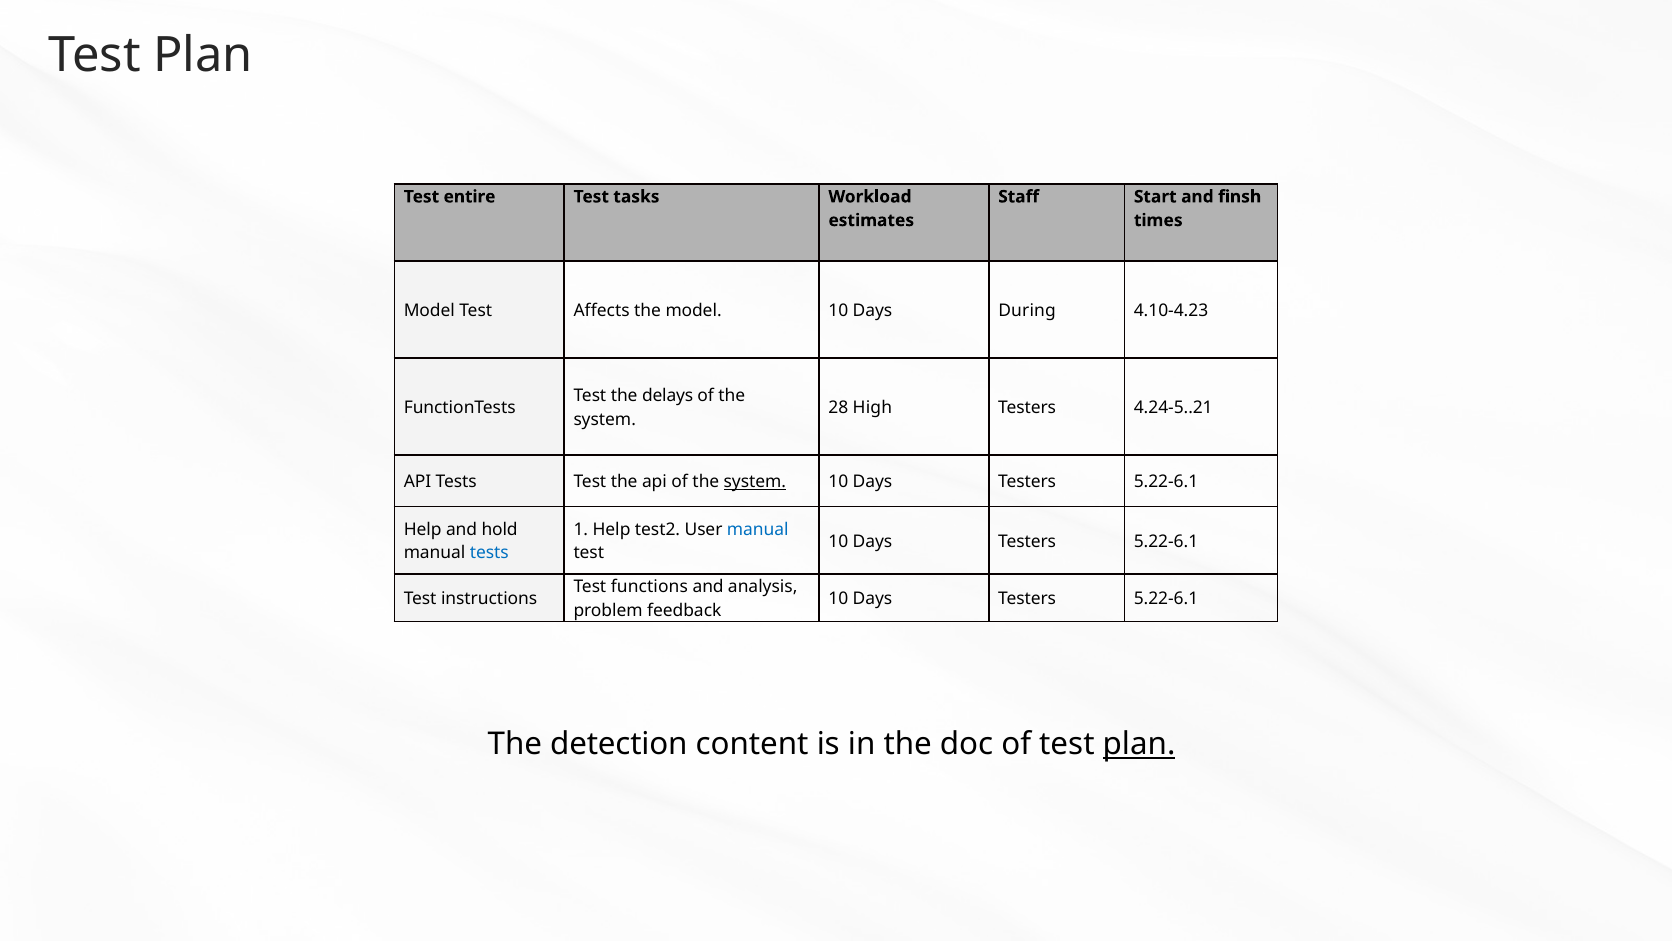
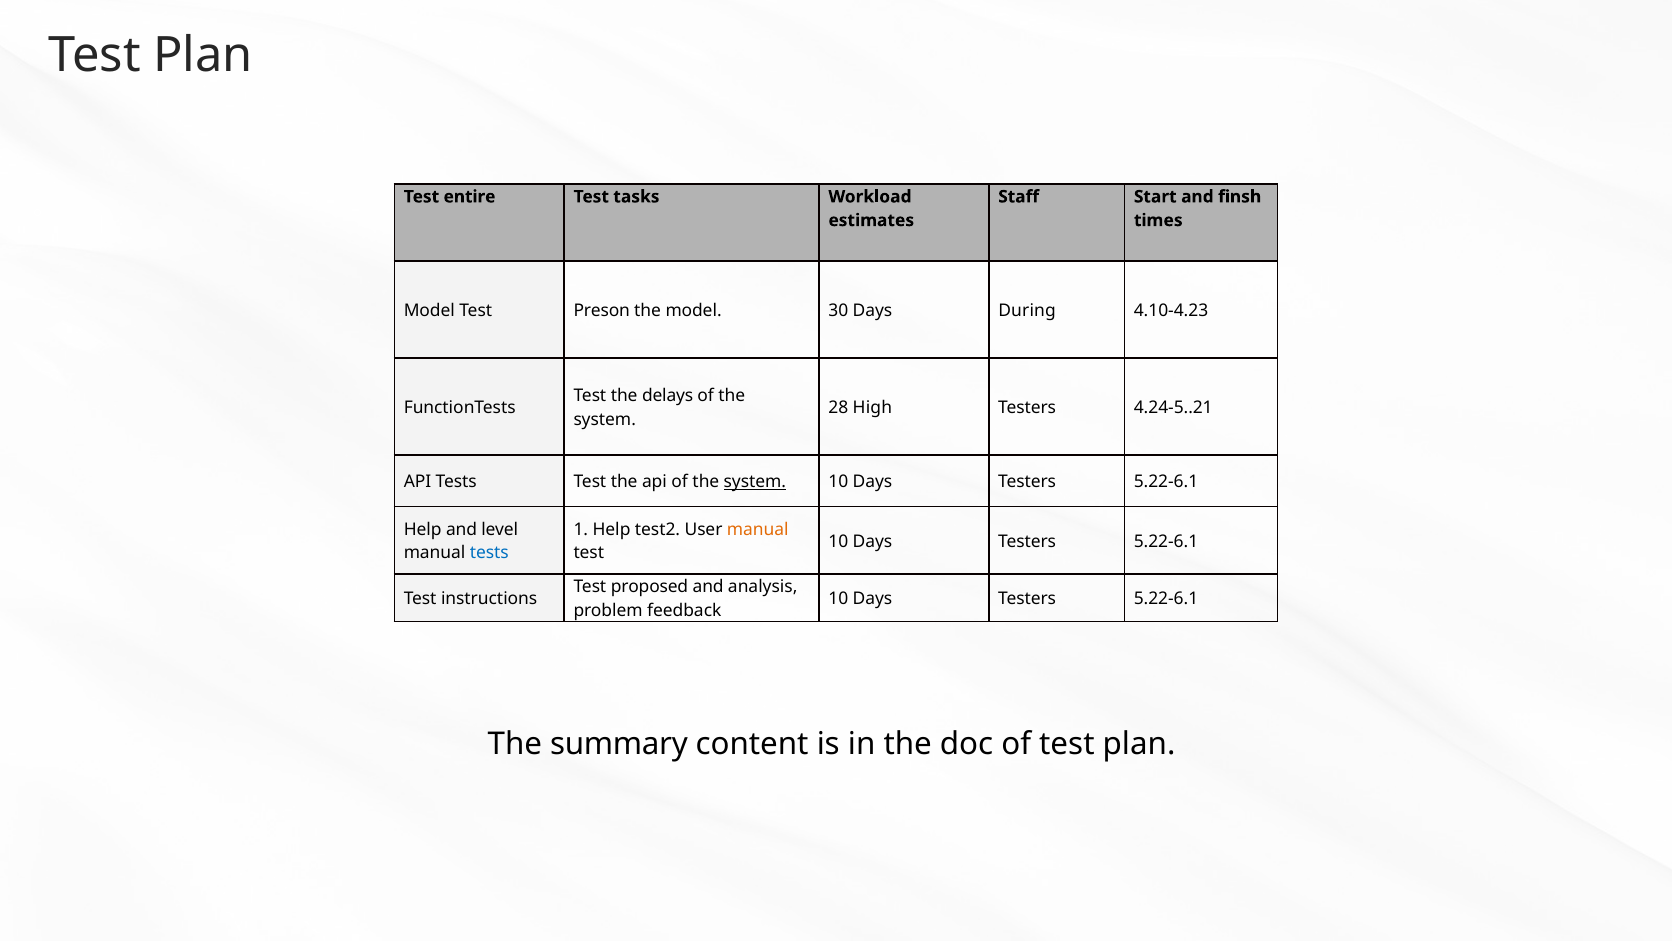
Affects: Affects -> Preson (602, 310)
model 10: 10 -> 30 (838, 310)
hold: hold -> level (500, 529)
manual colour: blue -> orange (758, 529)
functions: functions -> proposed (649, 587)
detection: detection -> summary (619, 744)
plan underline: present -> none (1139, 744)
